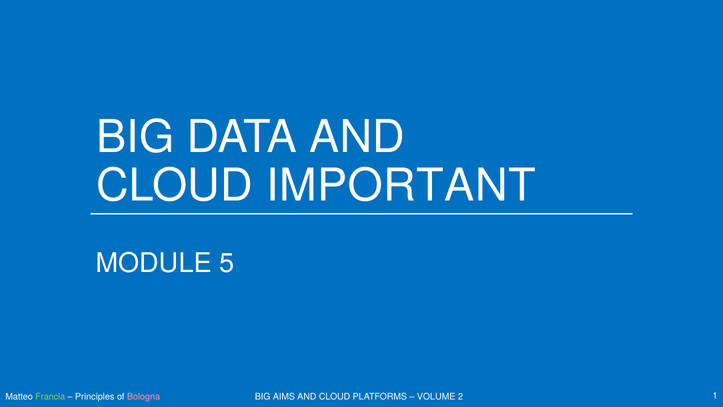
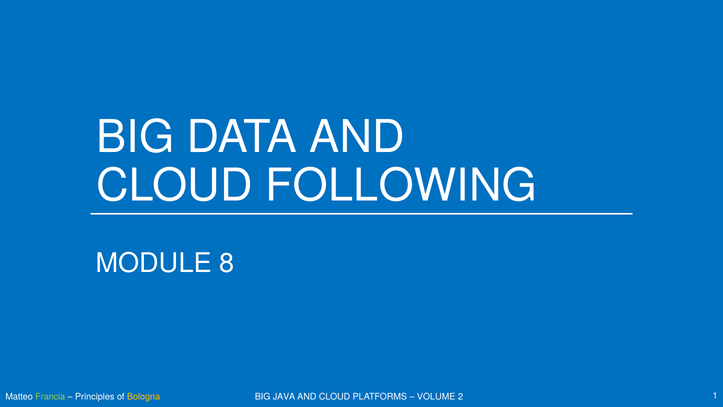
IMPORTANT: IMPORTANT -> FOLLOWING (401, 186)
5: 5 -> 8 (227, 263)
Bologna colour: pink -> yellow (144, 396)
AIMS: AIMS -> JAVA (284, 396)
